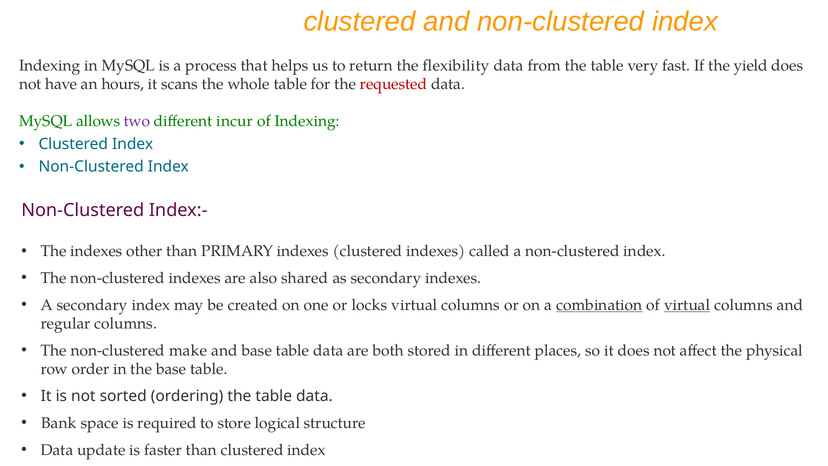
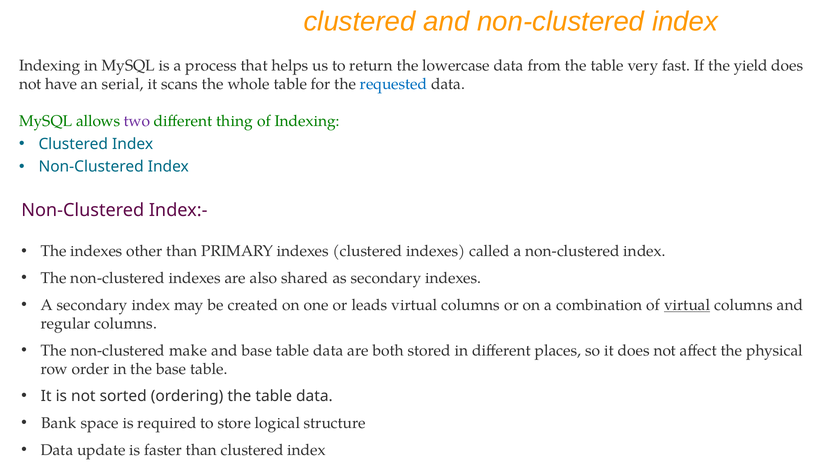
flexibility: flexibility -> lowercase (456, 65)
hours: hours -> serial (123, 84)
requested colour: red -> blue (394, 84)
incur: incur -> thing (235, 121)
locks: locks -> leads (369, 305)
combination underline: present -> none (599, 305)
